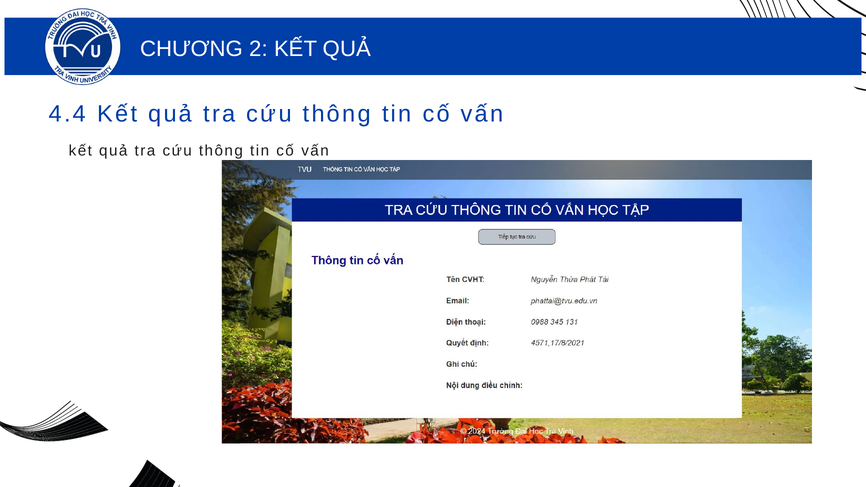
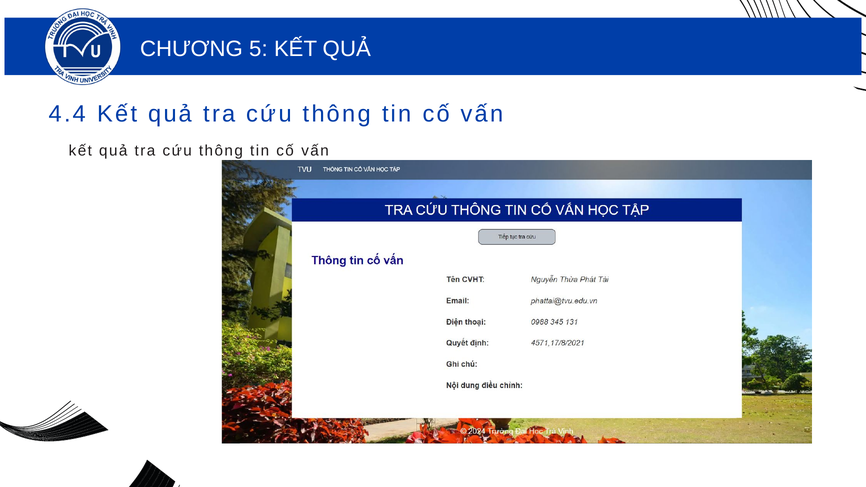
2: 2 -> 5 (259, 49)
